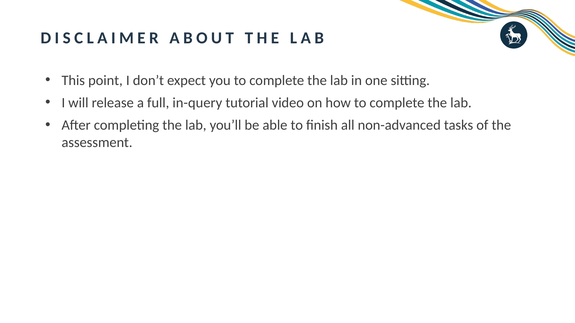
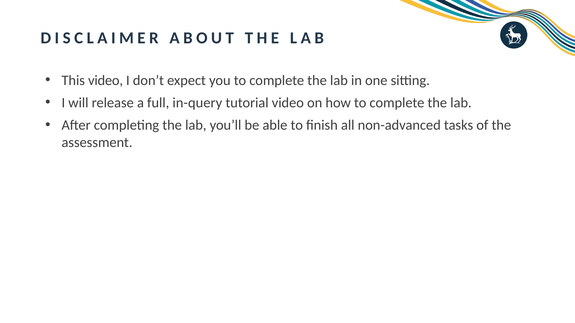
This point: point -> video (106, 80)
